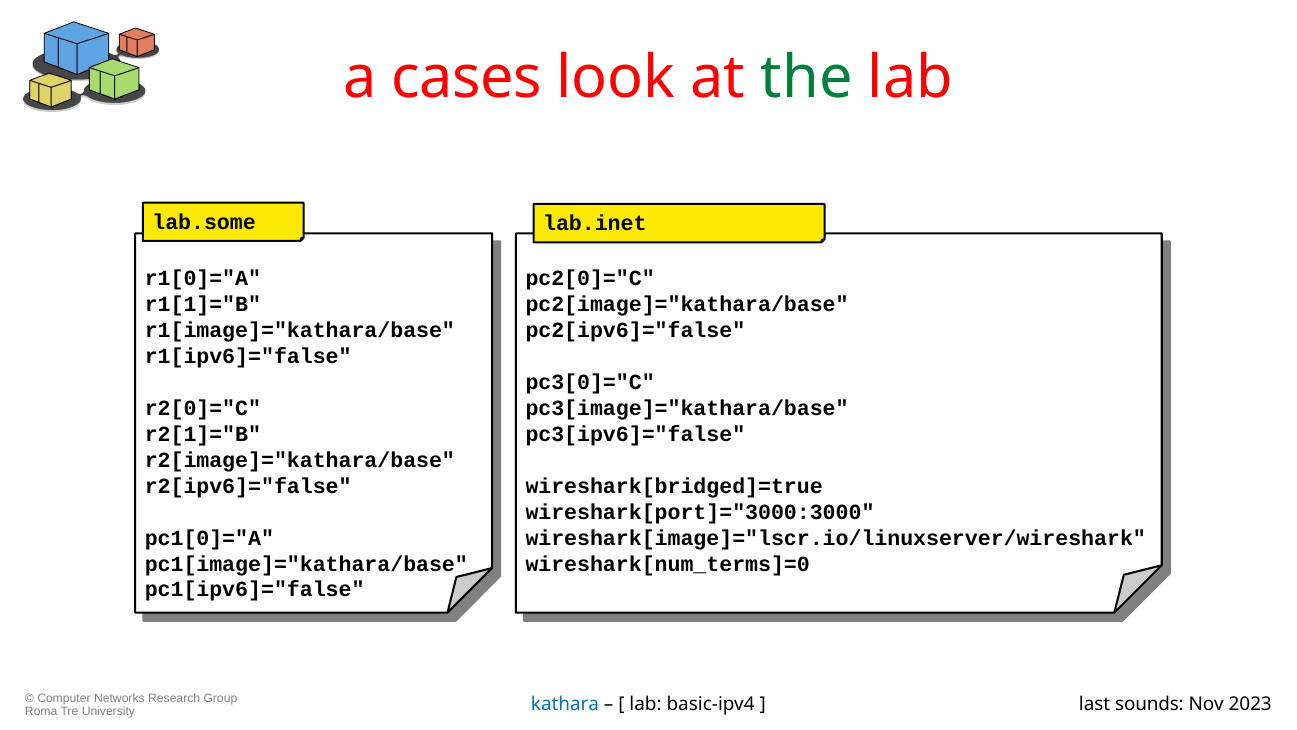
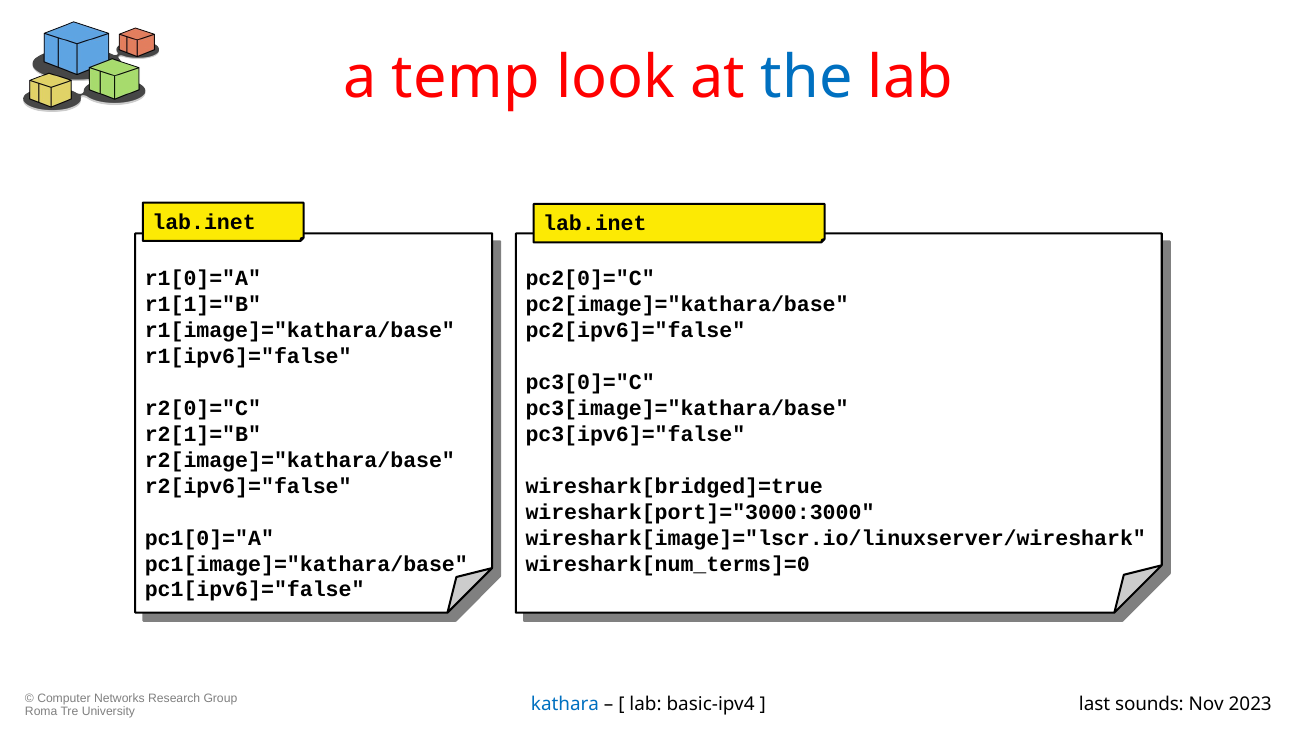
cases: cases -> temp (466, 77)
the colour: green -> blue (807, 77)
lab.some: lab.some -> lab.inet (204, 222)
